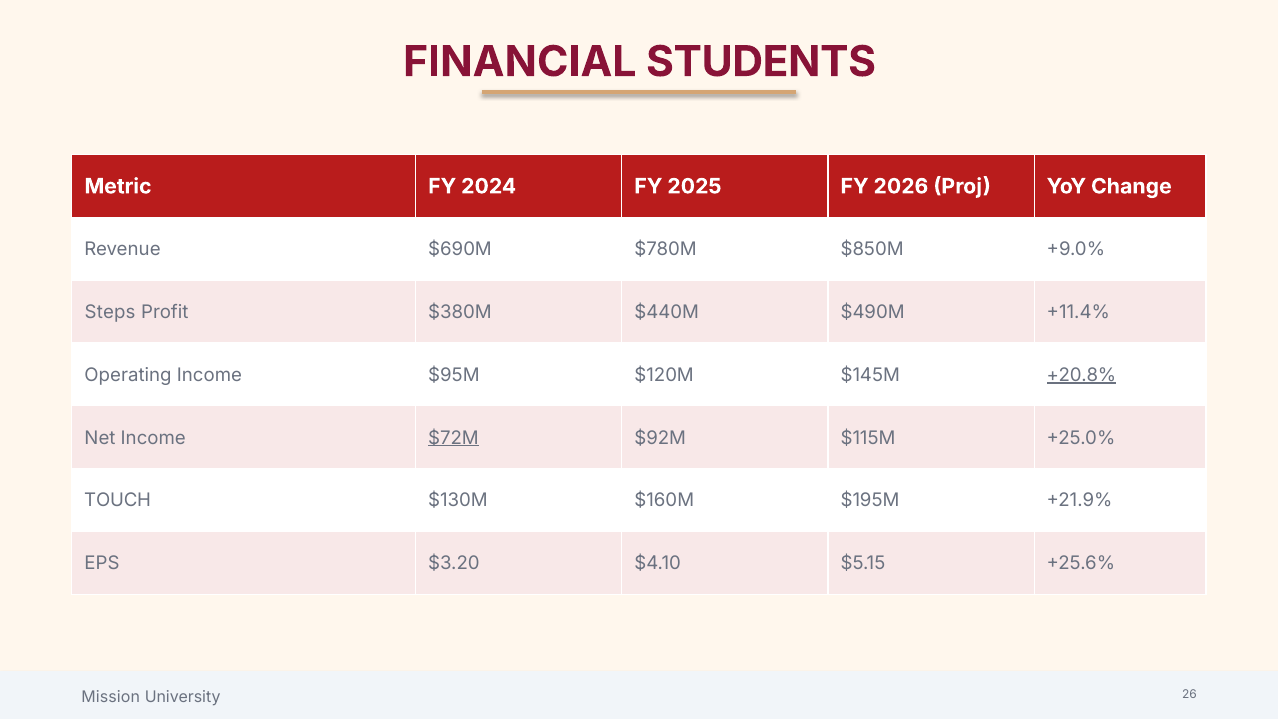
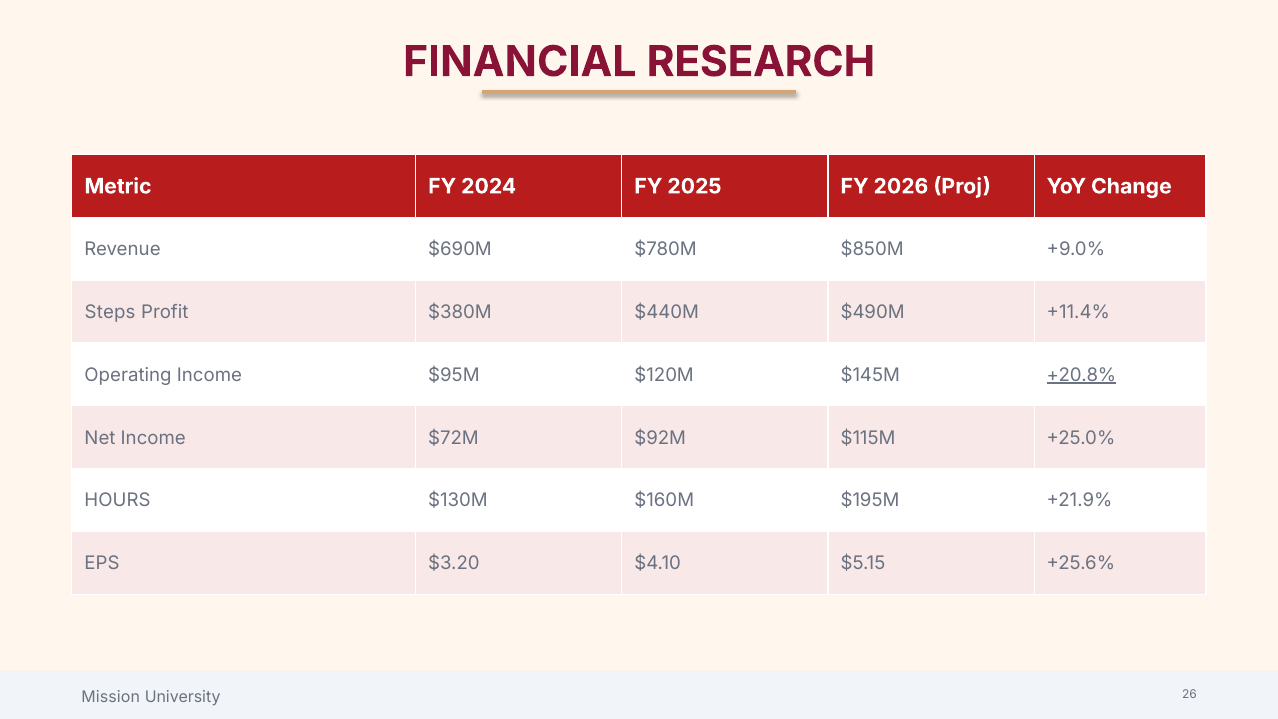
STUDENTS: STUDENTS -> RESEARCH (761, 62)
$72M underline: present -> none (453, 438)
TOUCH: TOUCH -> HOURS (118, 501)
